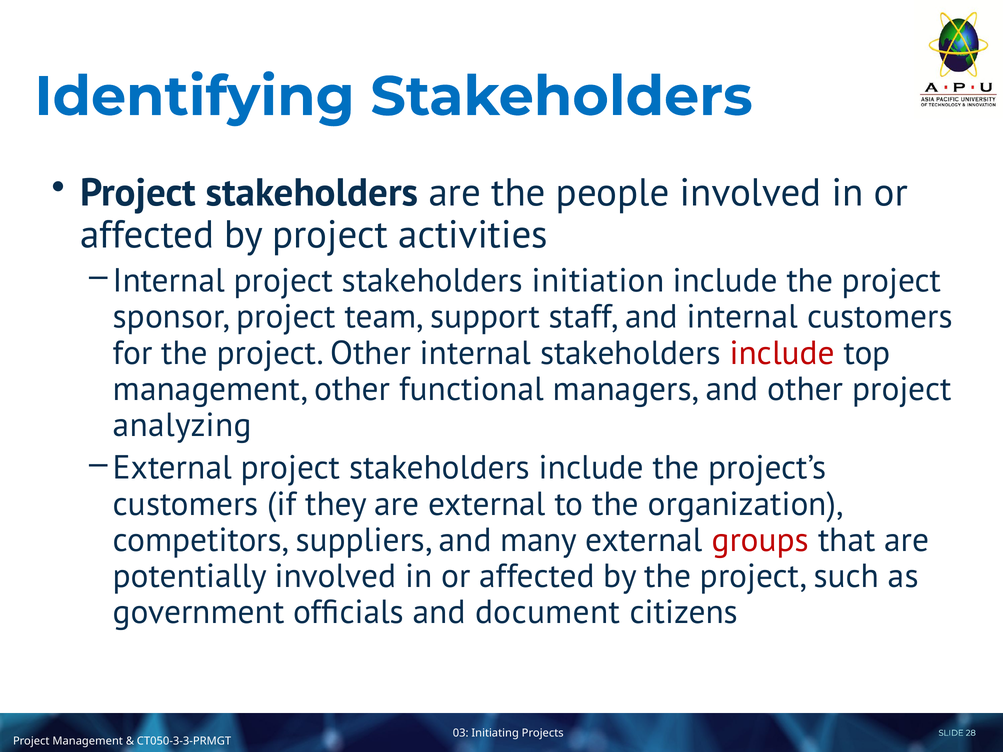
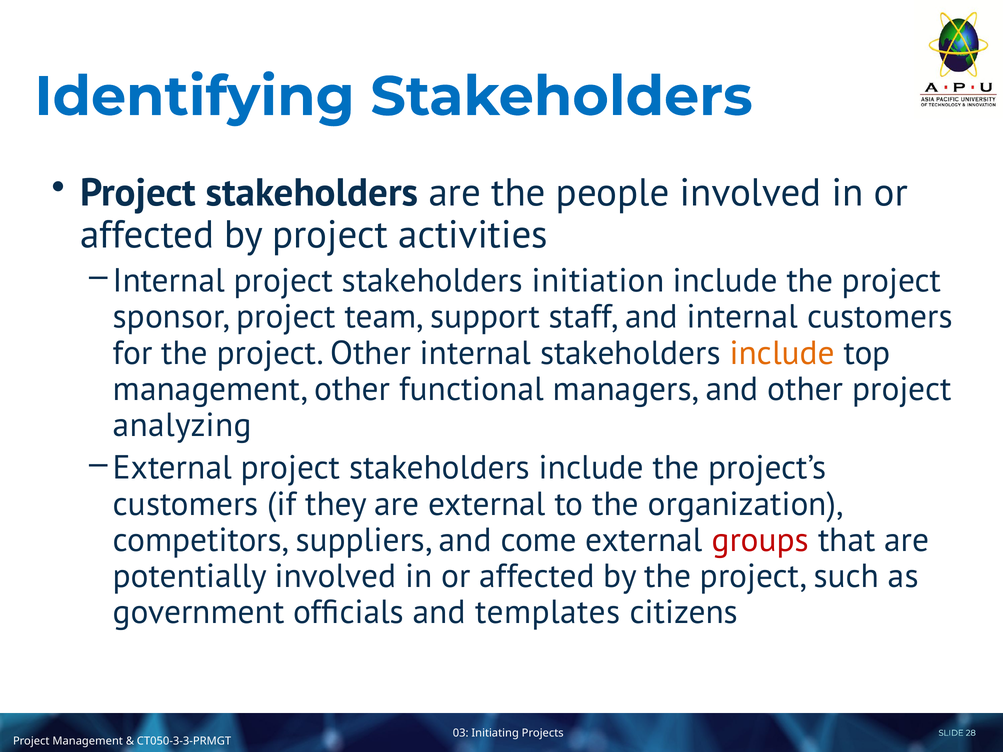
include colour: red -> orange (782, 353)
many: many -> come (539, 540)
document: document -> templates (548, 612)
